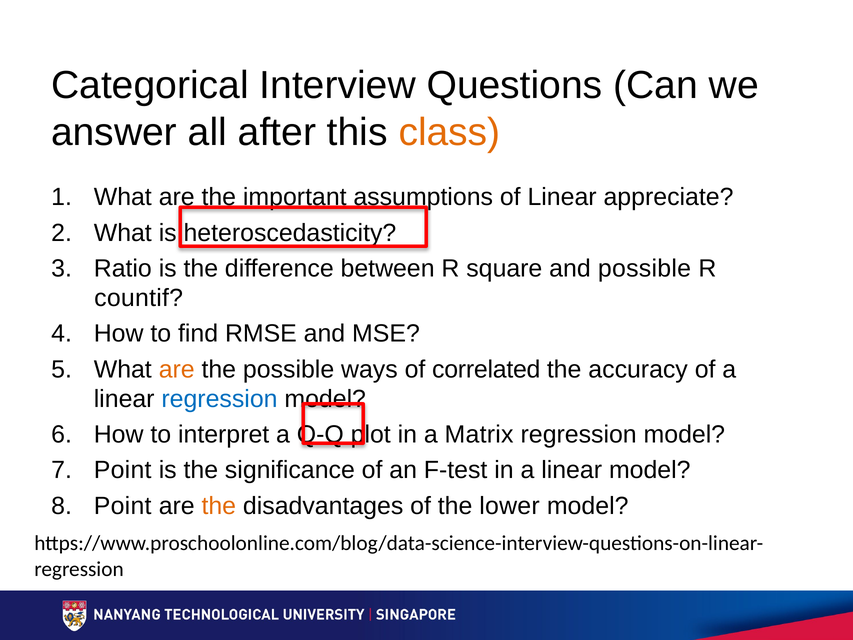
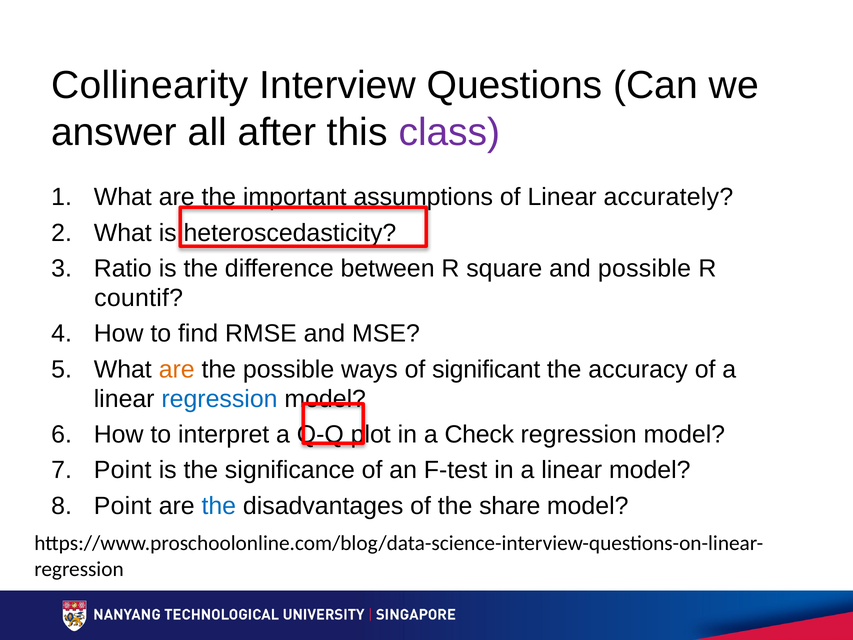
Categorical: Categorical -> Collinearity (150, 85)
class colour: orange -> purple (450, 132)
appreciate: appreciate -> accurately (668, 197)
correlated: correlated -> significant (486, 369)
Matrix: Matrix -> Check (479, 435)
the colour: orange -> blue (219, 506)
lower: lower -> share (510, 506)
